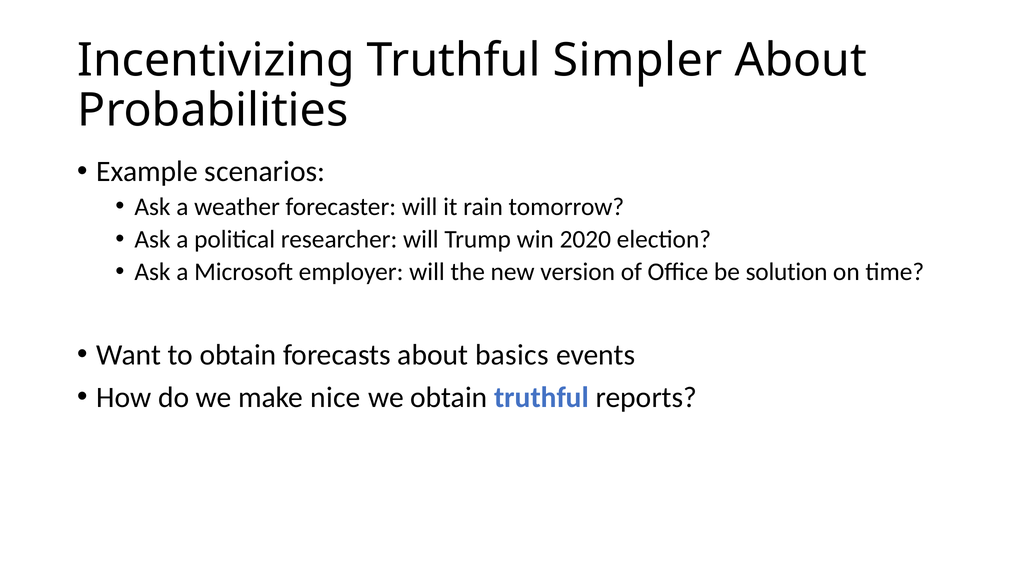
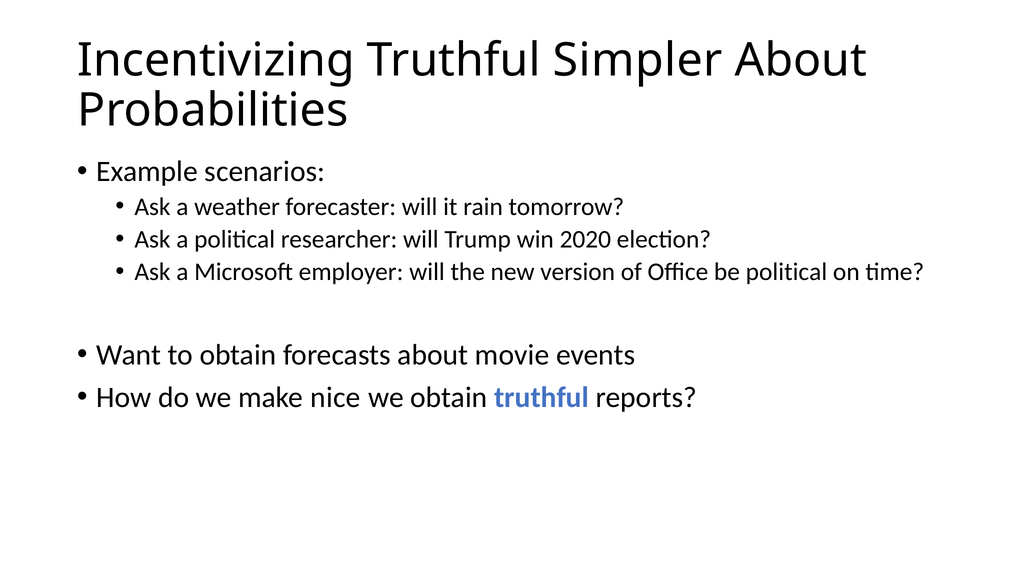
be solution: solution -> political (786, 272)
basics: basics -> movie (512, 355)
